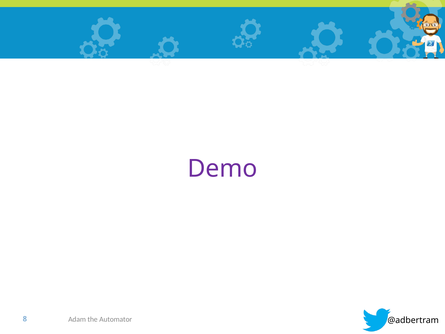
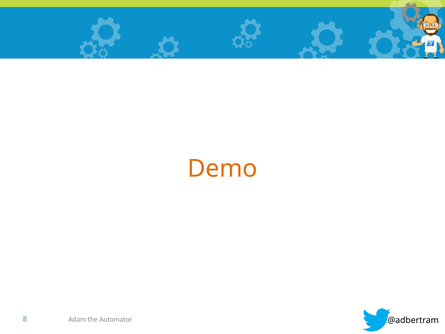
Demo colour: purple -> orange (222, 169)
